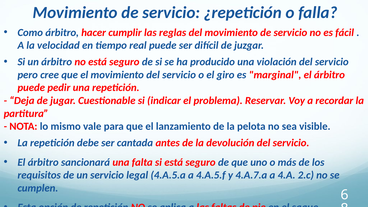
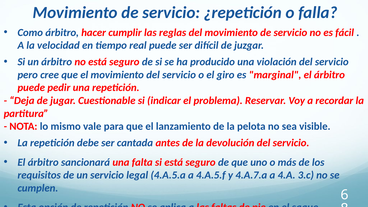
2.c: 2.c -> 3.c (306, 175)
